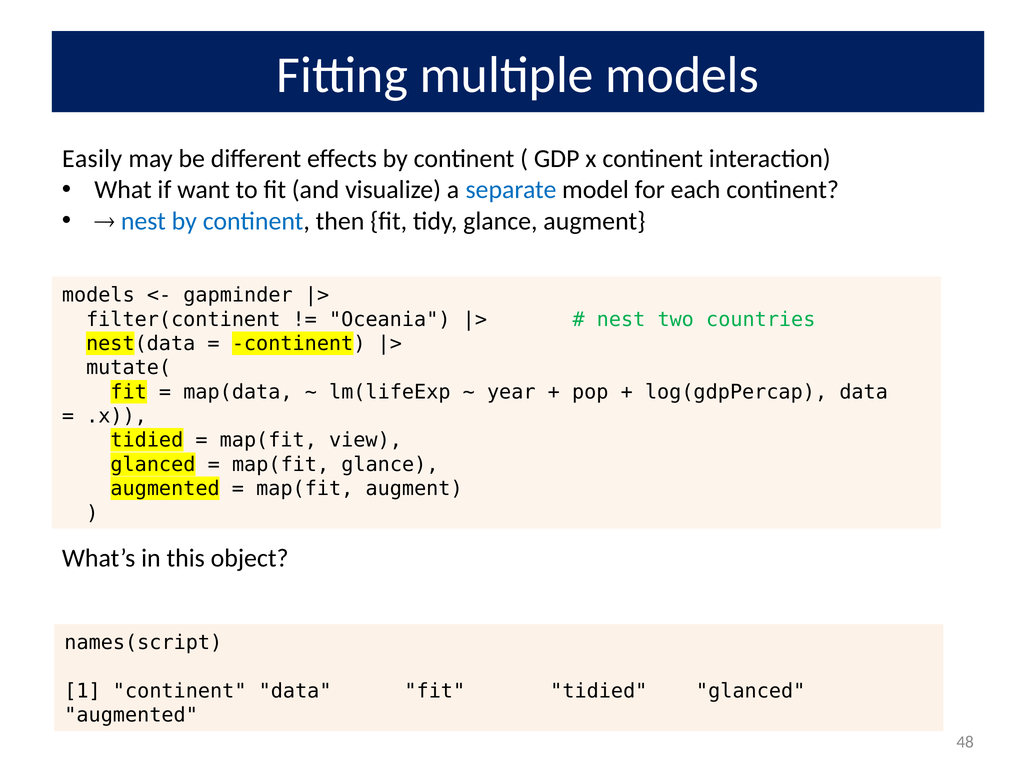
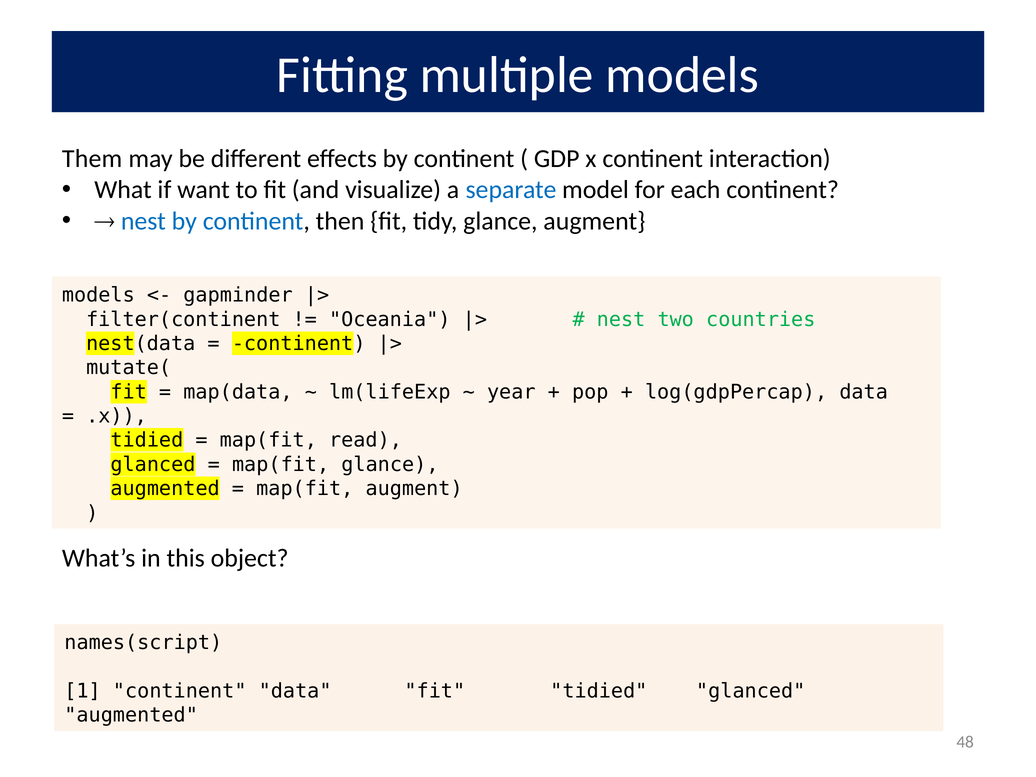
Easily: Easily -> Them (92, 159)
view: view -> read (365, 440)
